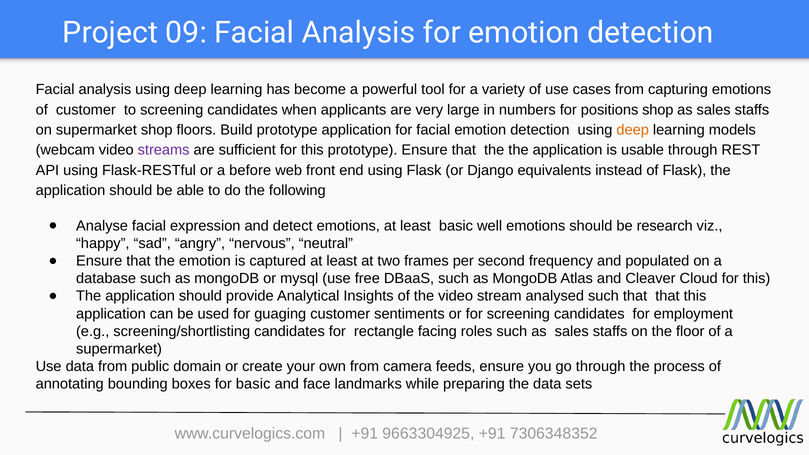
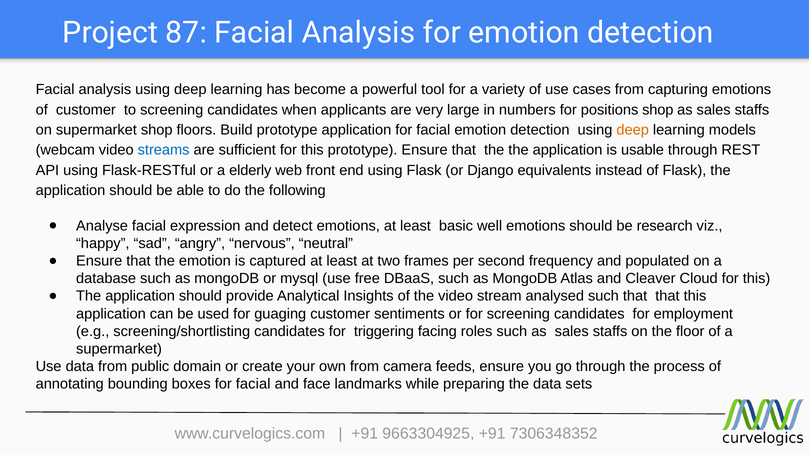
09: 09 -> 87 (186, 33)
streams colour: purple -> blue (164, 150)
before: before -> elderly (250, 170)
rectangle: rectangle -> triggering (384, 331)
boxes for basic: basic -> facial (253, 384)
